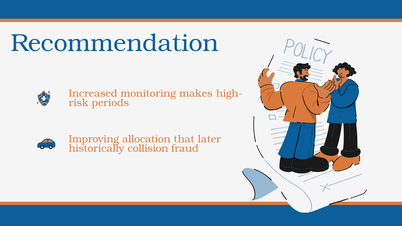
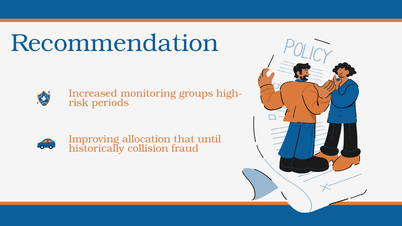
makes: makes -> groups (196, 93)
later: later -> until (209, 139)
